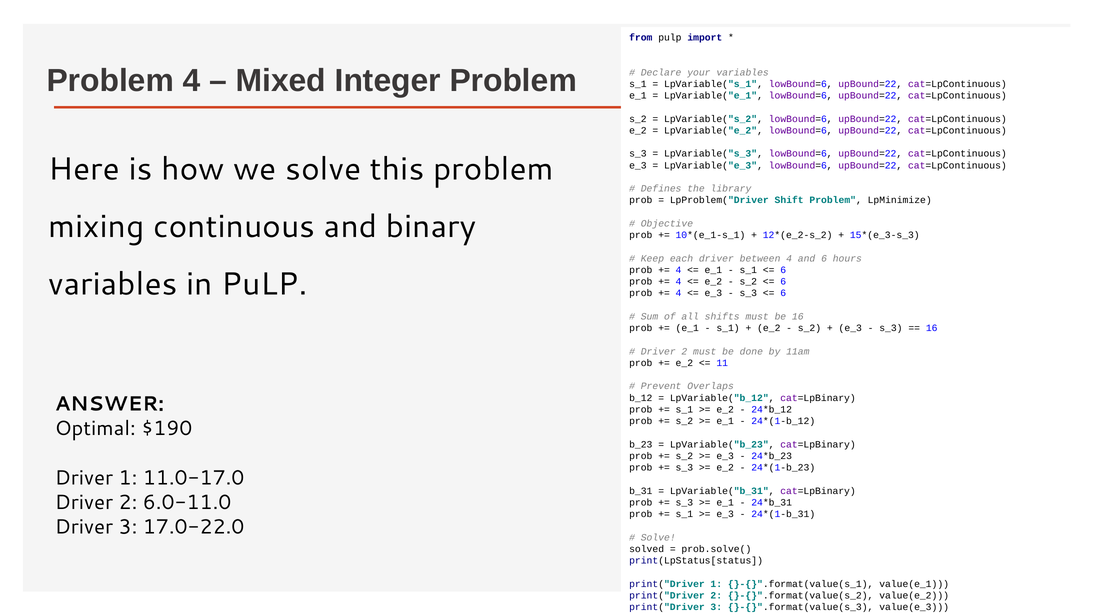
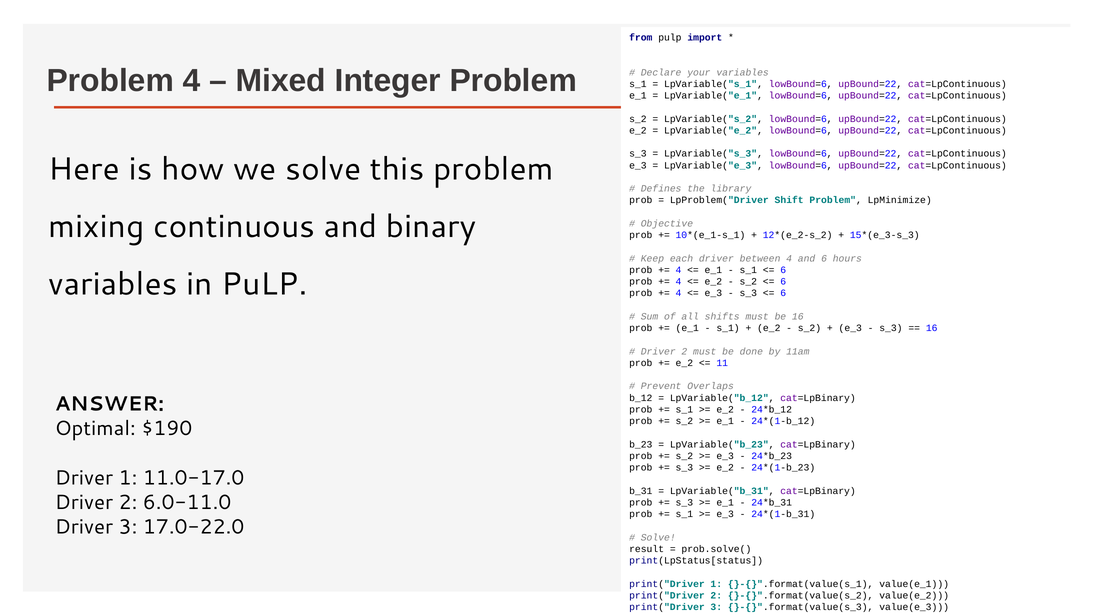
solved: solved -> result (647, 549)
